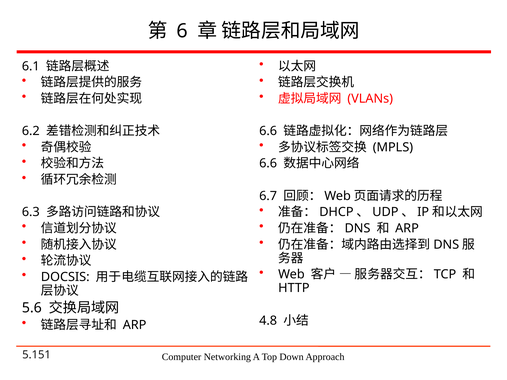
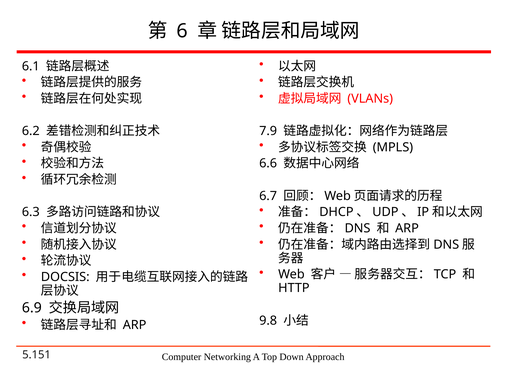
6.6: 6.6 -> 7.9 (268, 131)
5.6: 5.6 -> 6.9 (32, 308)
4.8: 4.8 -> 9.8 (268, 321)
